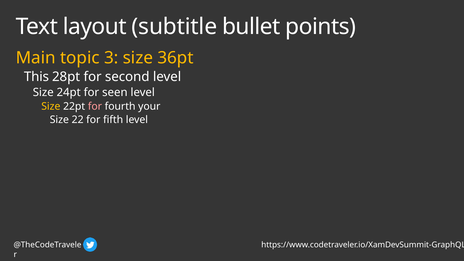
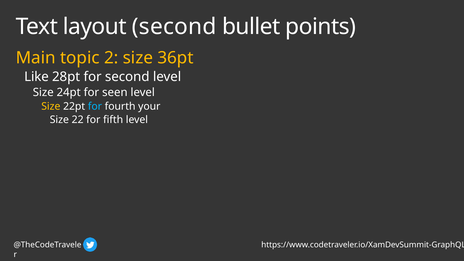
layout subtitle: subtitle -> second (174, 27)
3: 3 -> 2 (111, 58)
This: This -> Like (36, 77)
for colour: pink -> light blue (95, 106)
